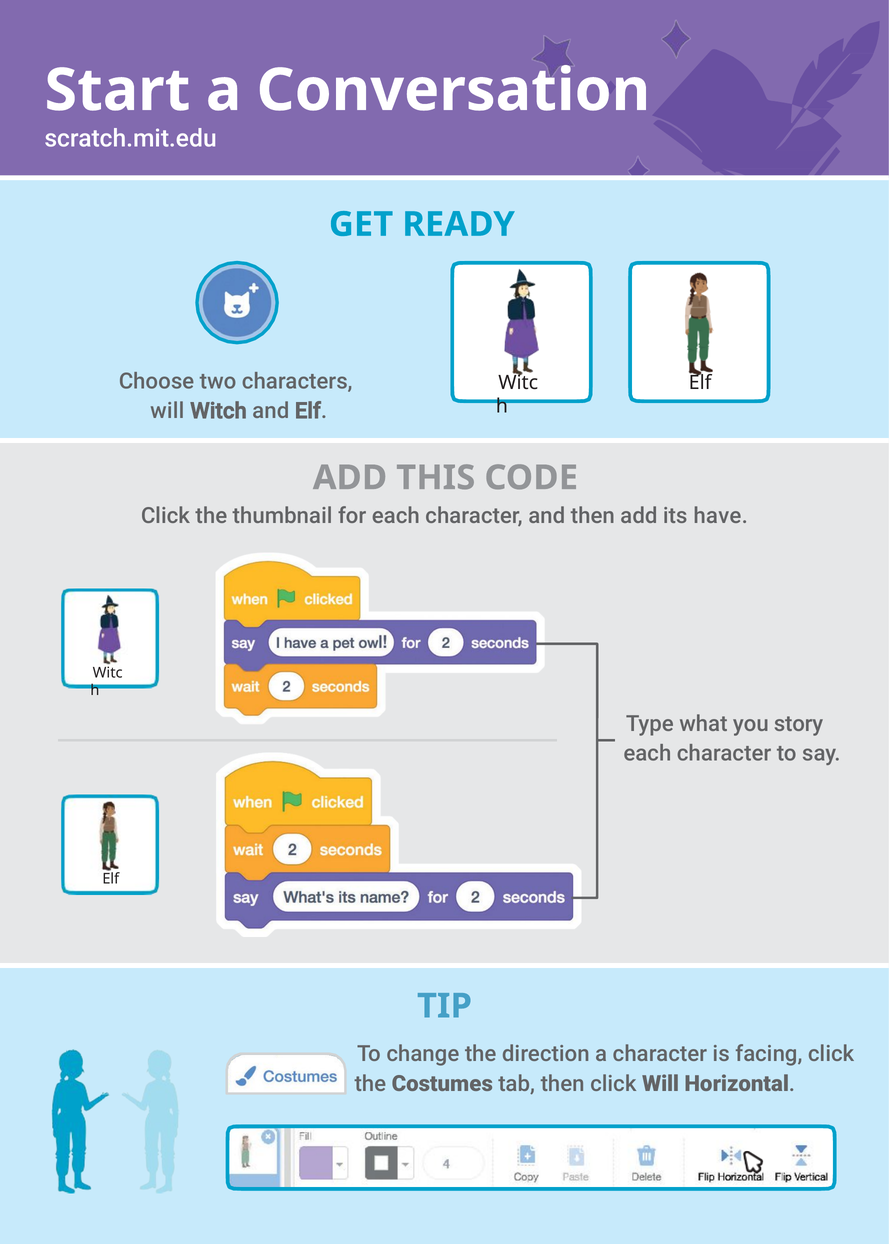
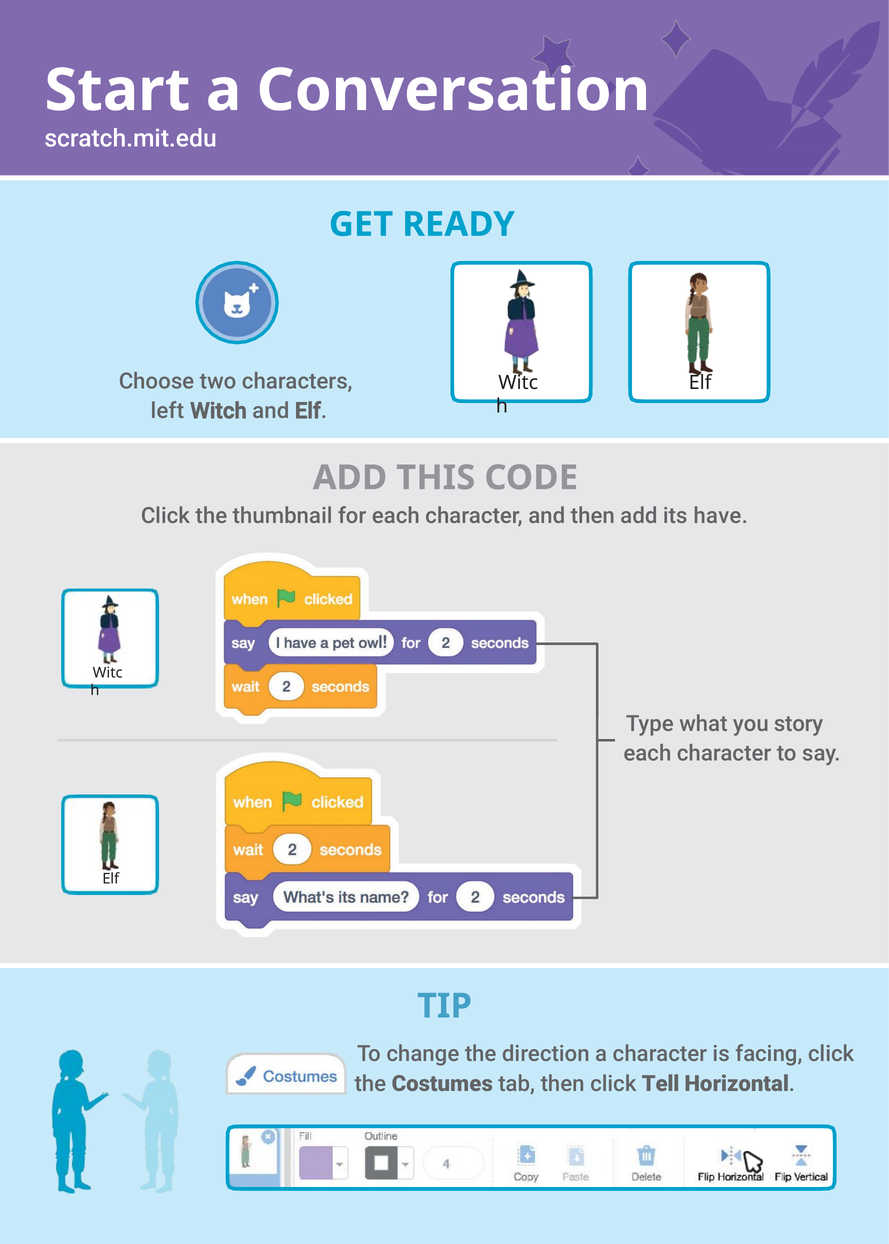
will: will -> left (167, 411)
click Will: Will -> Tell (661, 1084)
